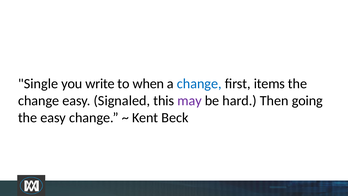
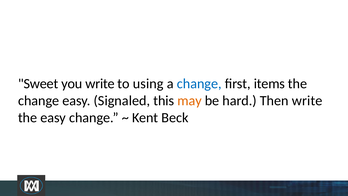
Single: Single -> Sweet (38, 84)
when: when -> using (148, 84)
may colour: purple -> orange (190, 101)
Then going: going -> write (307, 101)
